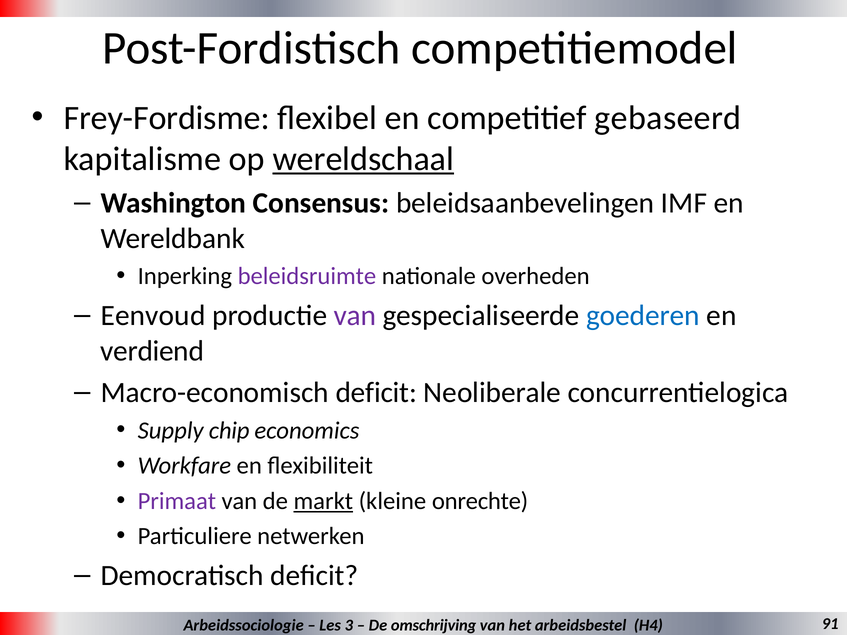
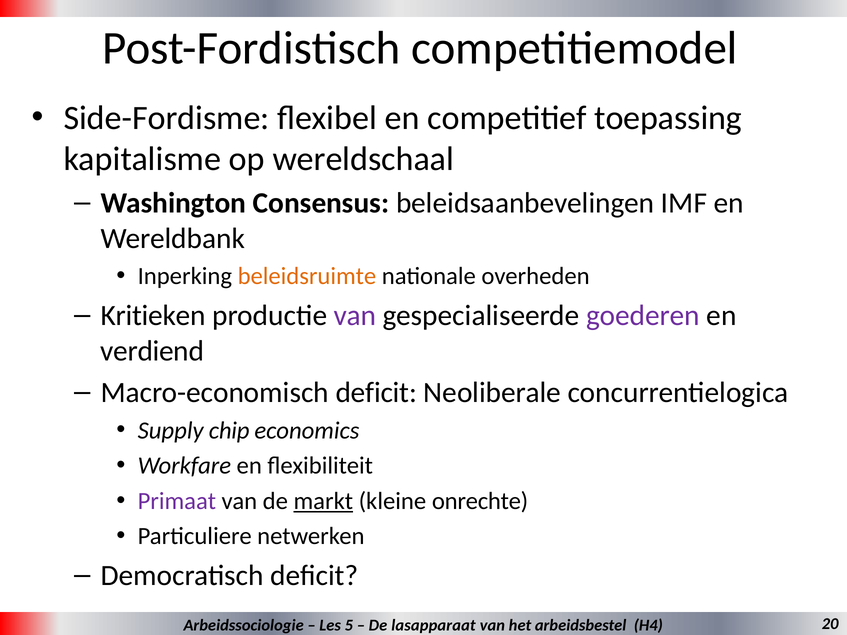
Frey-Fordisme: Frey-Fordisme -> Side-Fordisme (167, 118)
gebaseerd: gebaseerd -> toepassing (668, 118)
wereldschaal underline: present -> none (363, 159)
beleidsruimte colour: purple -> orange (307, 276)
Eenvoud: Eenvoud -> Kritieken (153, 316)
goederen colour: blue -> purple (643, 316)
3: 3 -> 5 (349, 626)
omschrijving: omschrijving -> lasapparaat (433, 626)
91: 91 -> 20 (830, 624)
